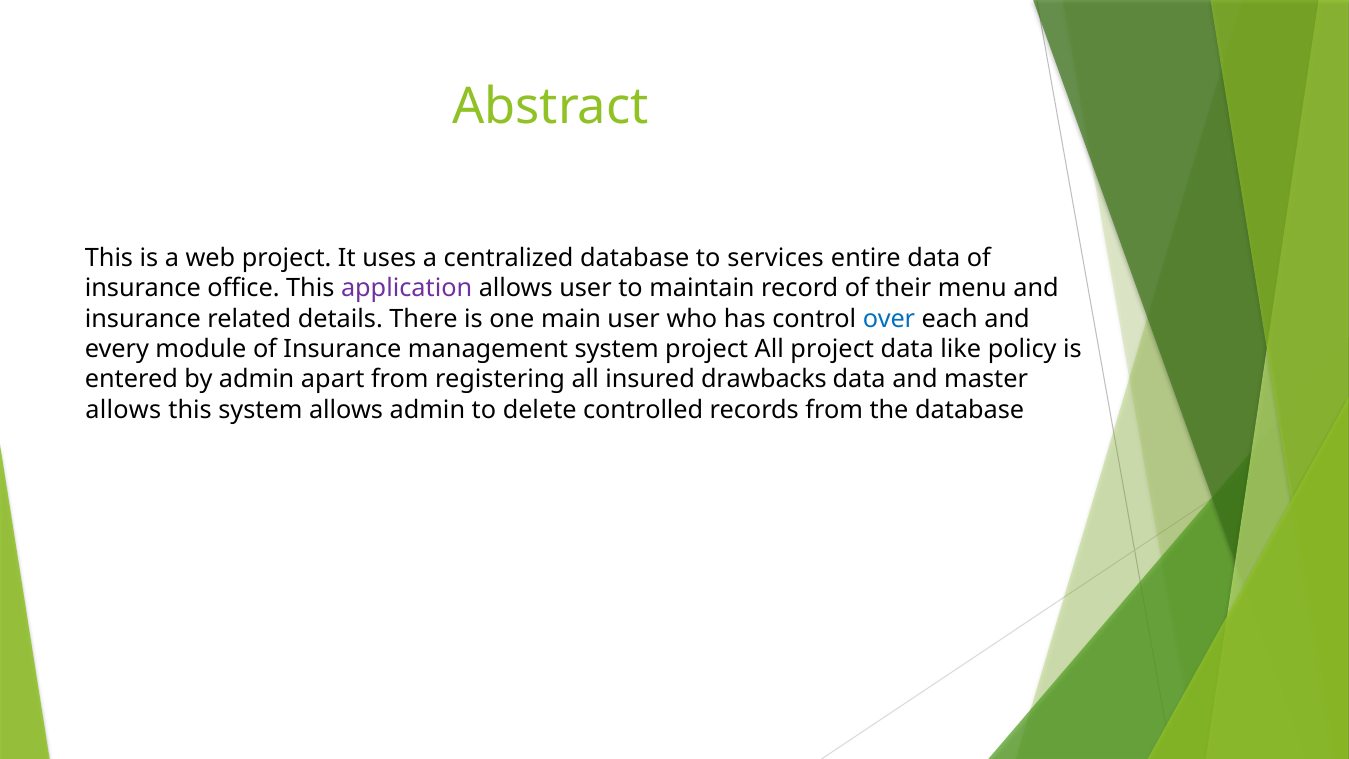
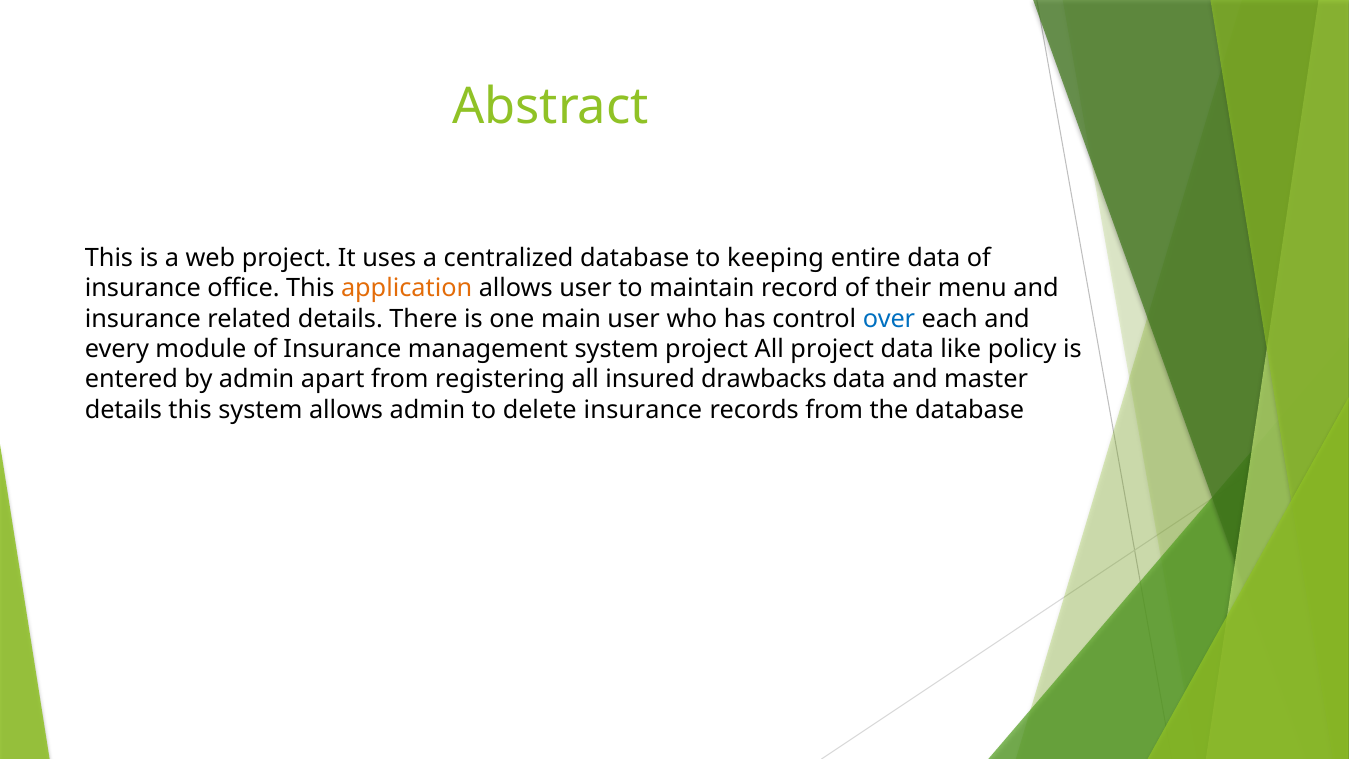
services: services -> keeping (776, 258)
application colour: purple -> orange (407, 288)
allows: allows -> details (123, 410)
delete controlled: controlled -> insurance (643, 410)
